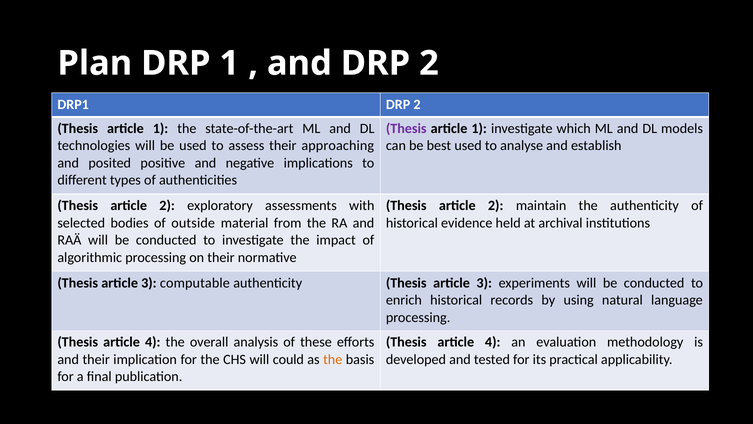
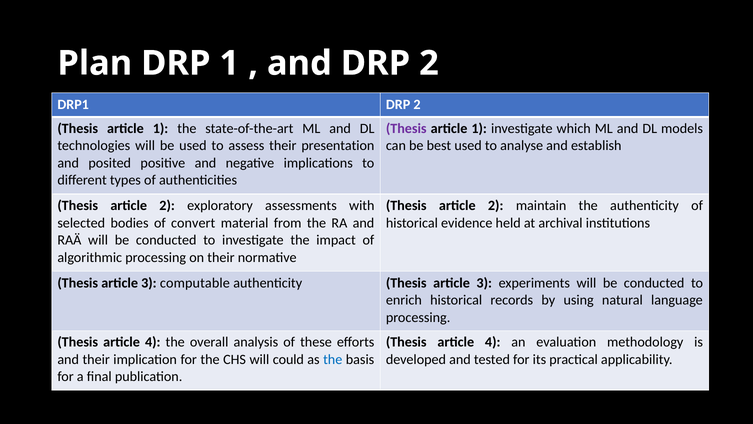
approaching: approaching -> presentation (338, 146)
outside: outside -> convert (193, 223)
the colour: orange -> blue (333, 359)
